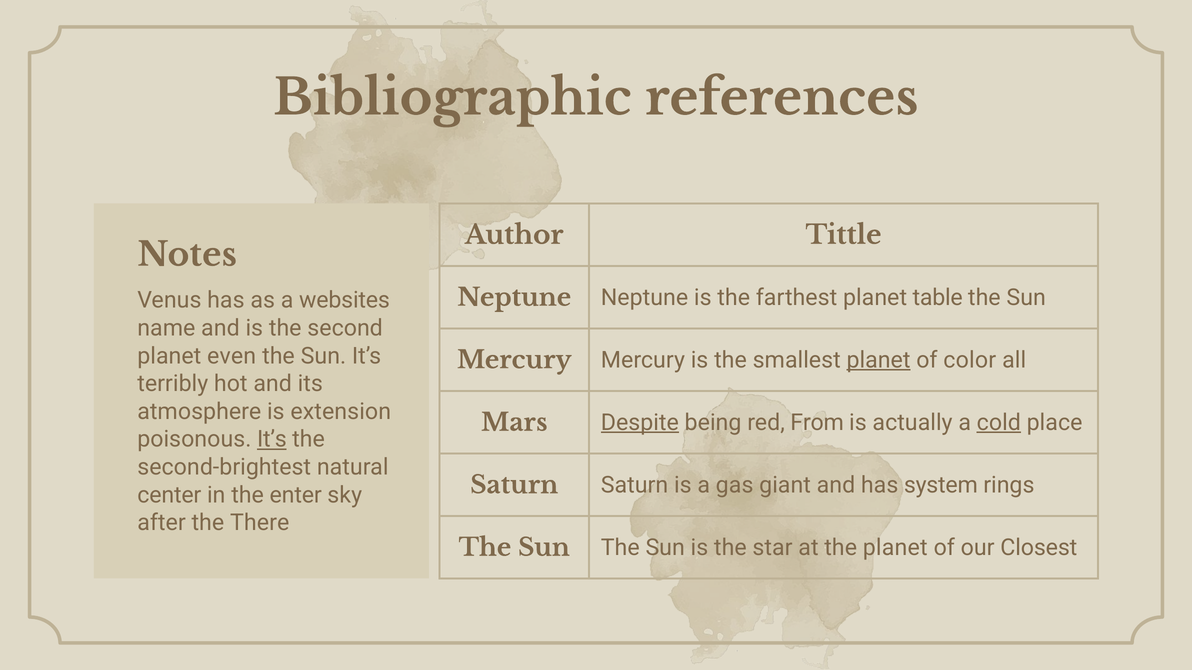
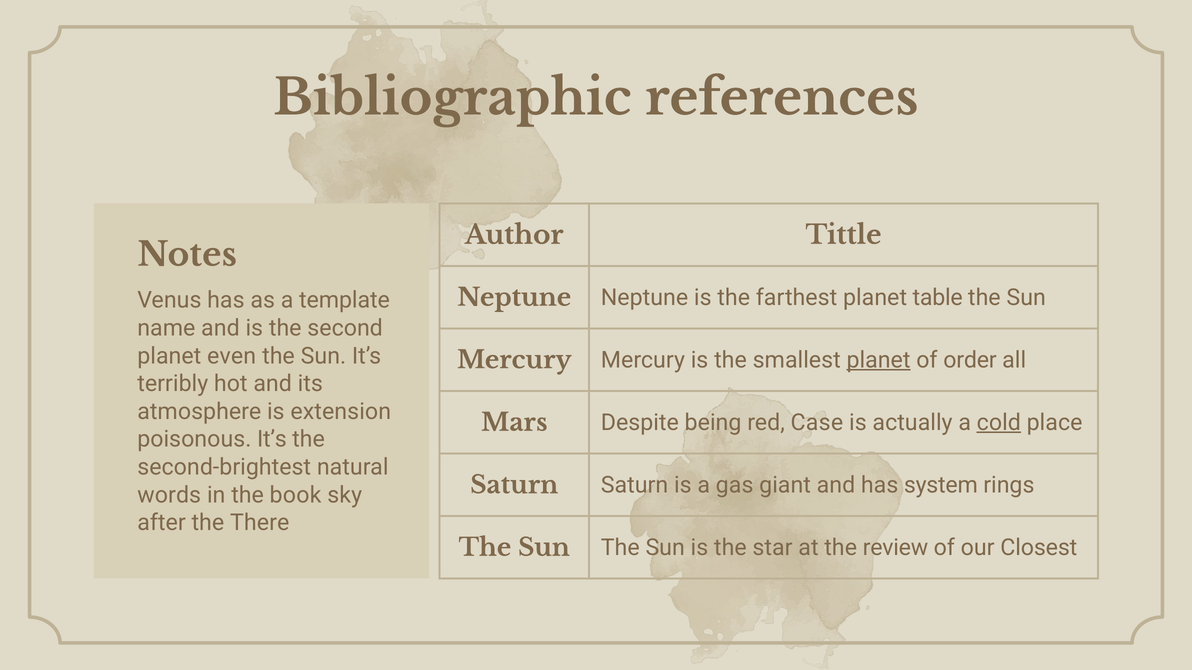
websites: websites -> template (344, 301)
color: color -> order (970, 360)
Despite underline: present -> none (640, 423)
From: From -> Case (817, 423)
It’s underline: present -> none (272, 440)
center: center -> words (169, 495)
enter: enter -> book (296, 495)
the planet: planet -> review (895, 548)
